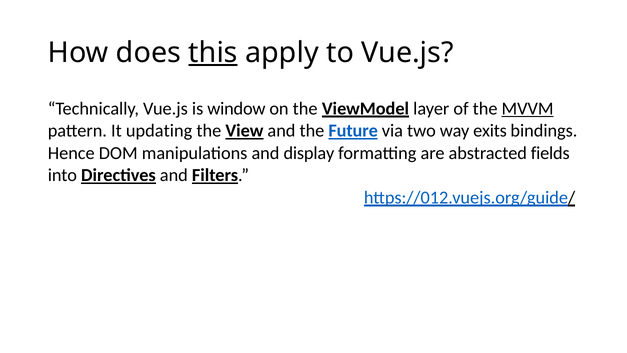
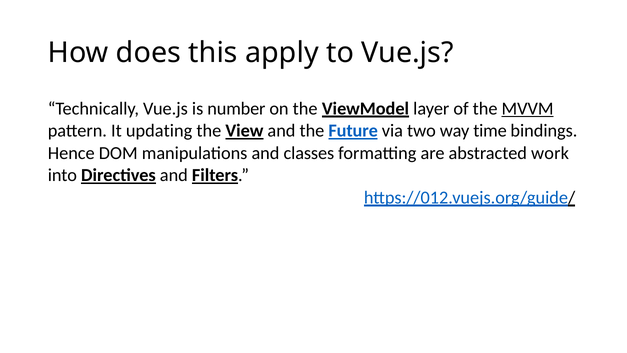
this underline: present -> none (213, 53)
window: window -> number (236, 108)
exits: exits -> time (490, 131)
display: display -> classes (309, 153)
fields: fields -> work (550, 153)
